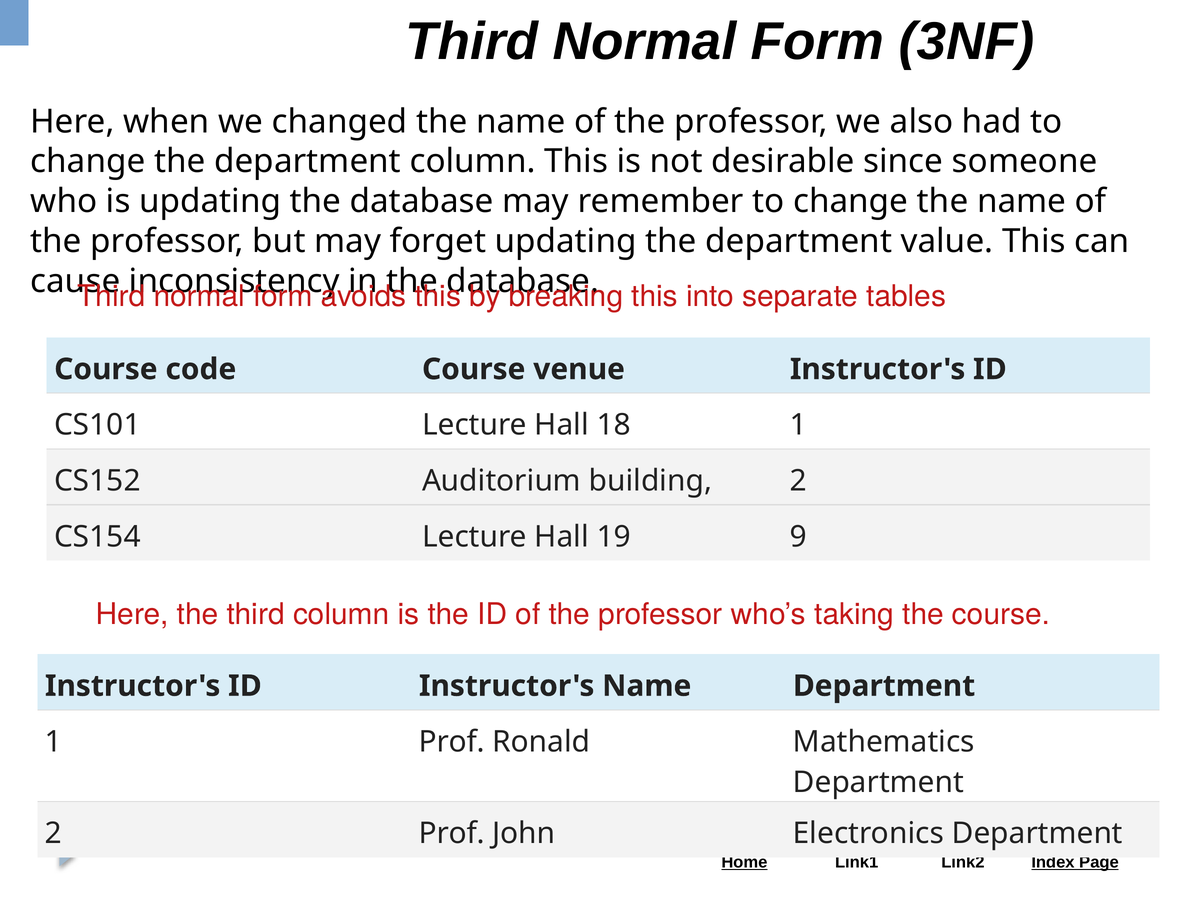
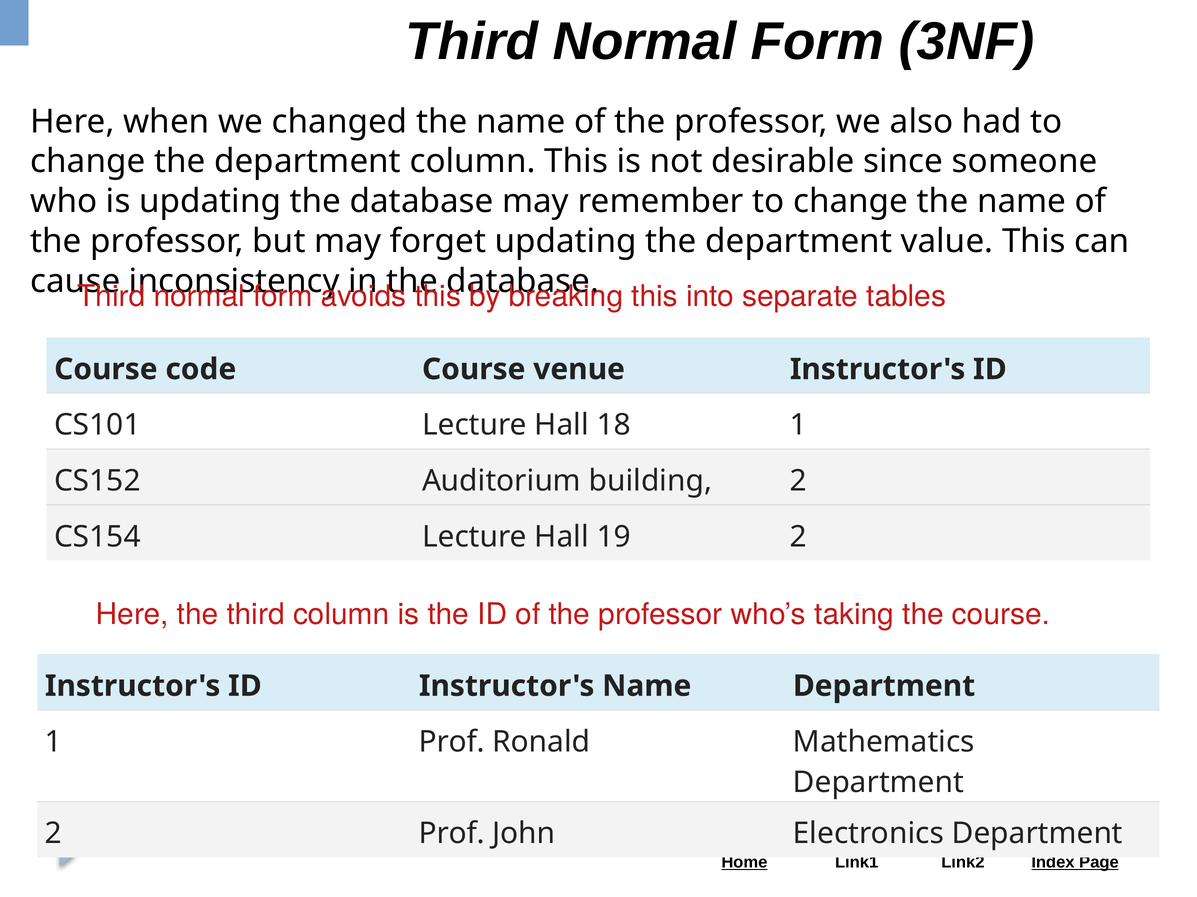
19 9: 9 -> 2 (798, 537)
